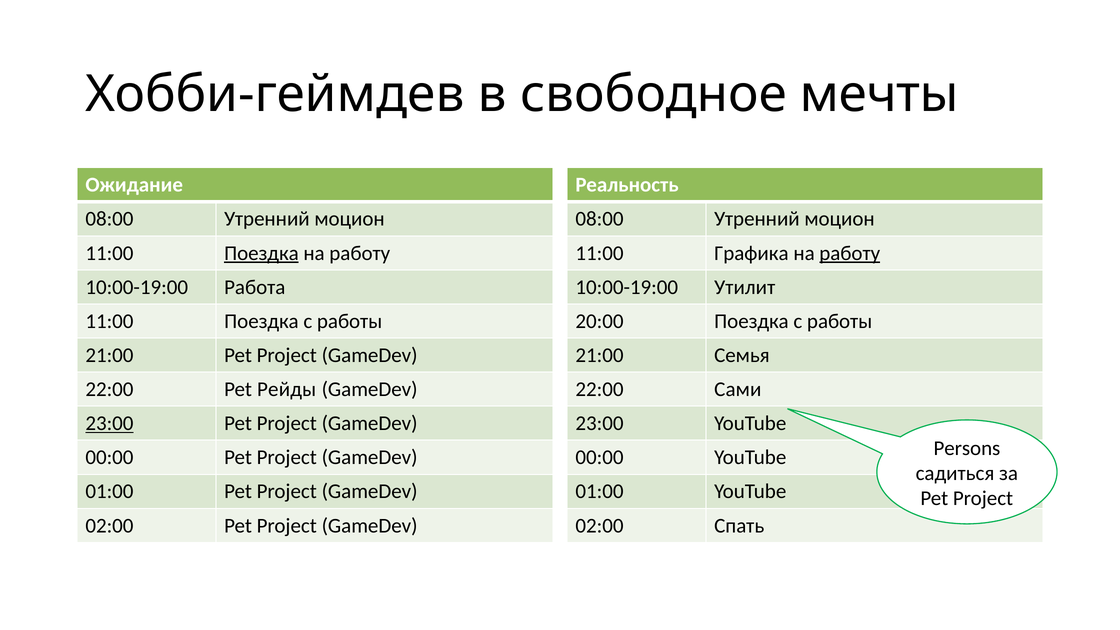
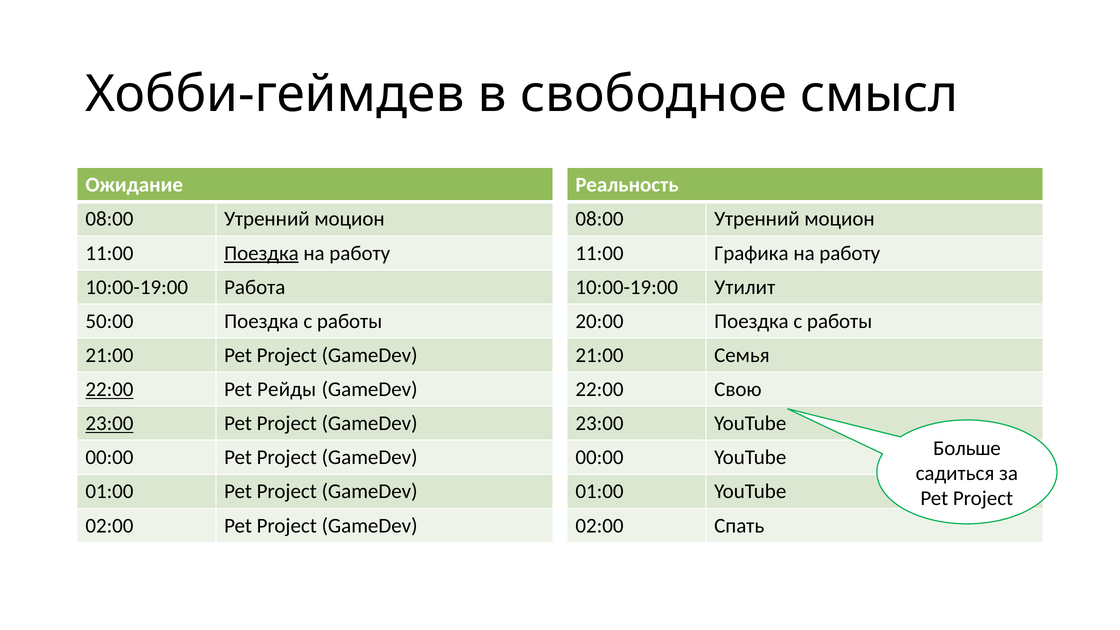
мечты: мечты -> смысл (879, 94)
работу underline: present -> none (850, 253)
11:00: 11:00 -> 50:00 (109, 321)
22:00 underline: none -> present (109, 389)
Сами: Сами -> Свою (738, 389)
Persons: Persons -> Больше (967, 448)
